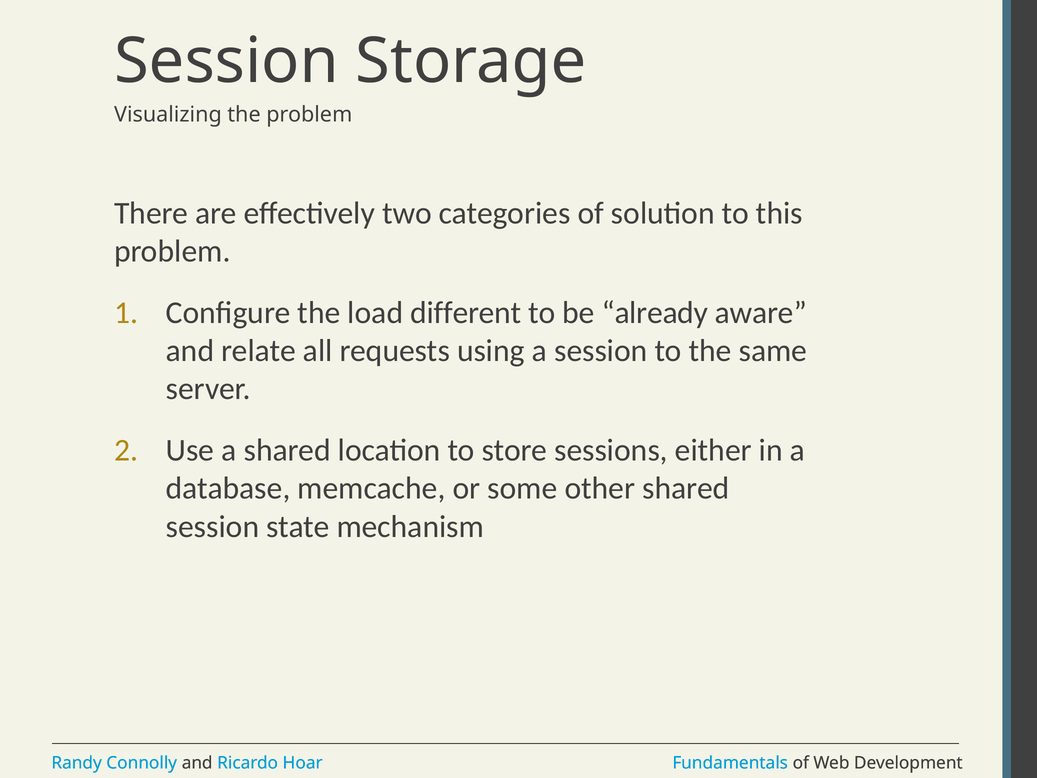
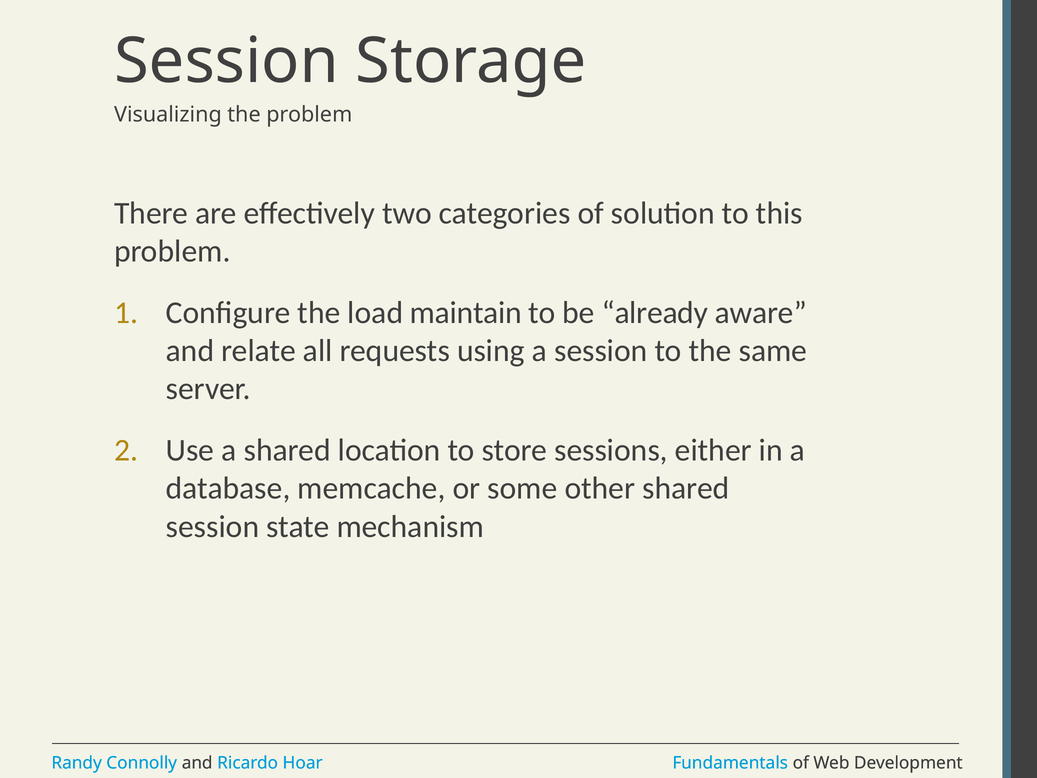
different: different -> maintain (466, 313)
